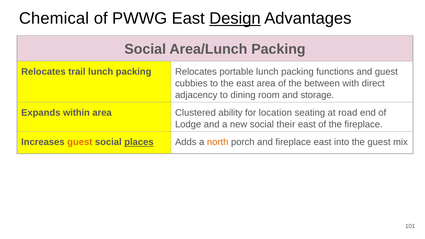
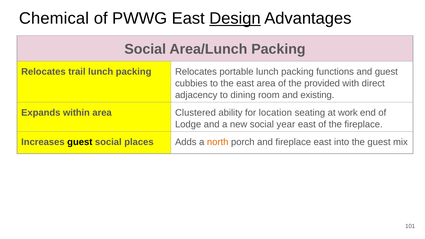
between: between -> provided (322, 83)
storage: storage -> existing (317, 95)
road: road -> work (348, 113)
their: their -> year (286, 124)
guest colour: orange -> black (80, 142)
places underline: present -> none (139, 142)
